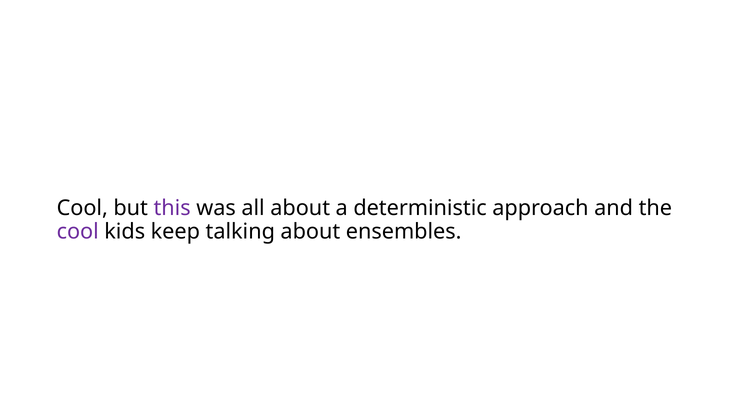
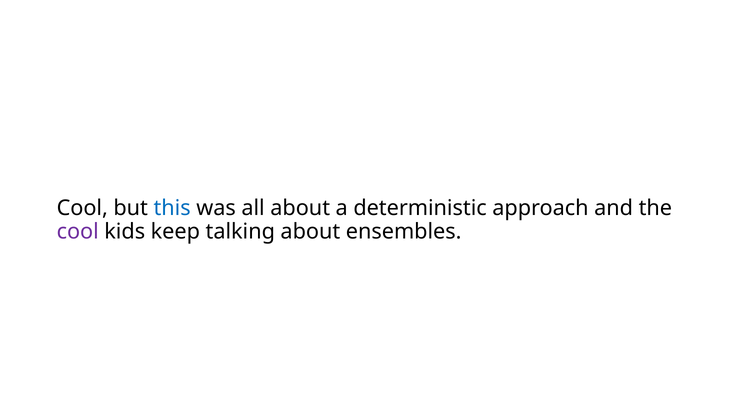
this colour: purple -> blue (172, 208)
